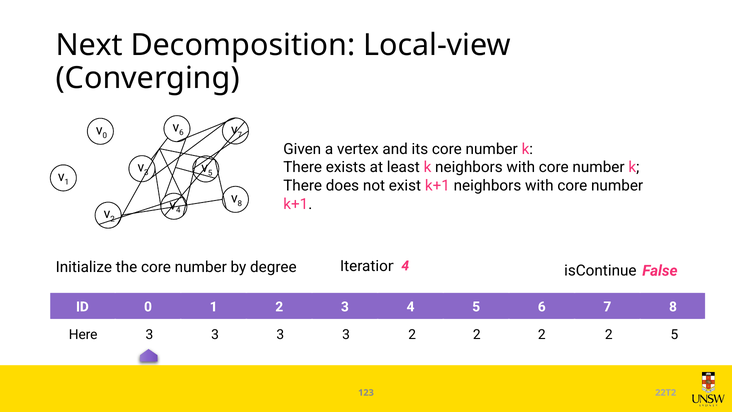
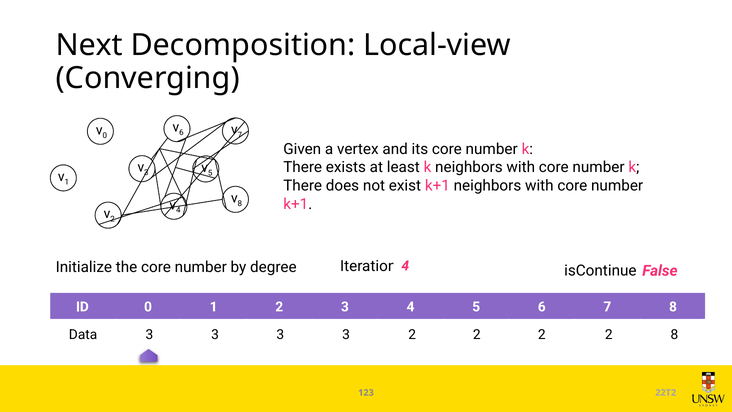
Here: Here -> Data (83, 335)
2 5: 5 -> 8 (674, 335)
